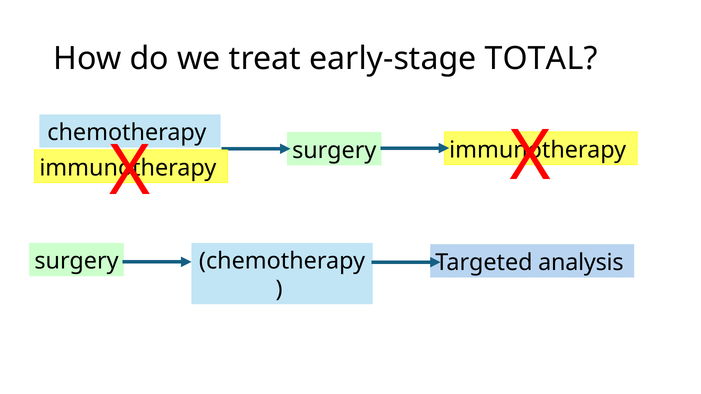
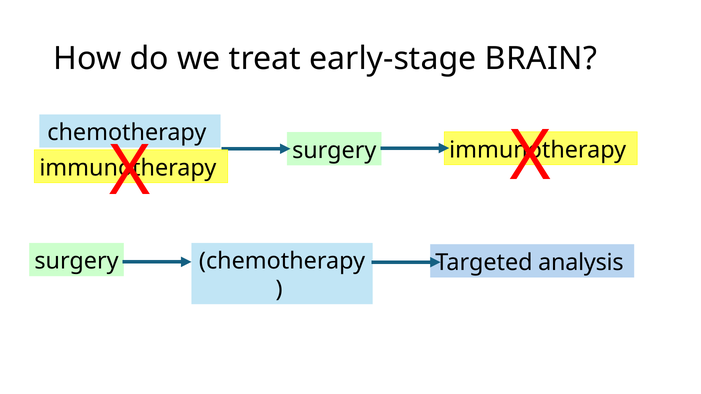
TOTAL: TOTAL -> BRAIN (541, 59)
